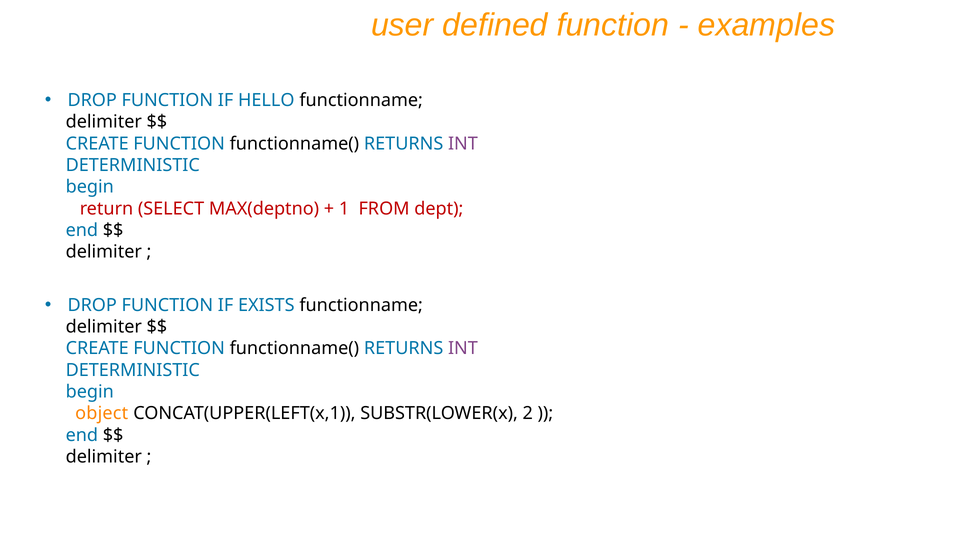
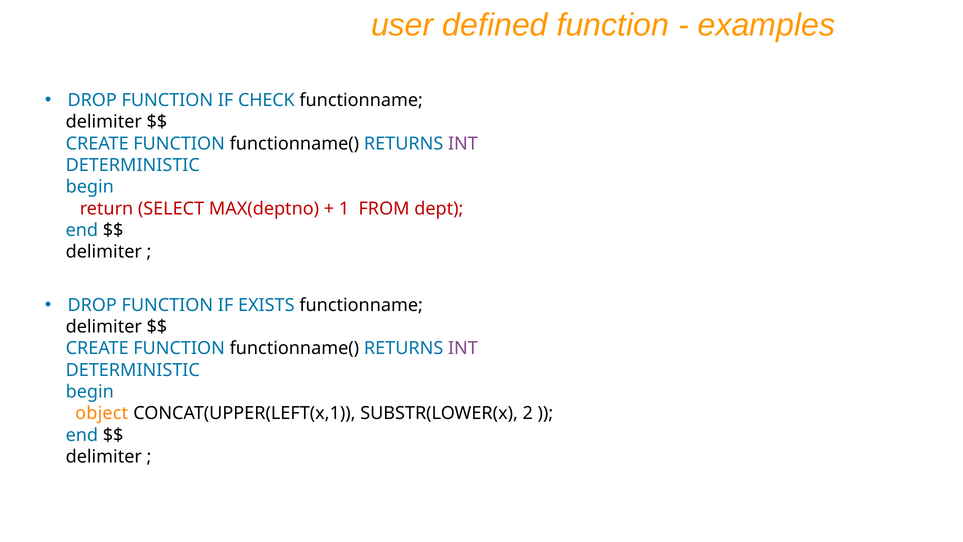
HELLO: HELLO -> CHECK (266, 100)
